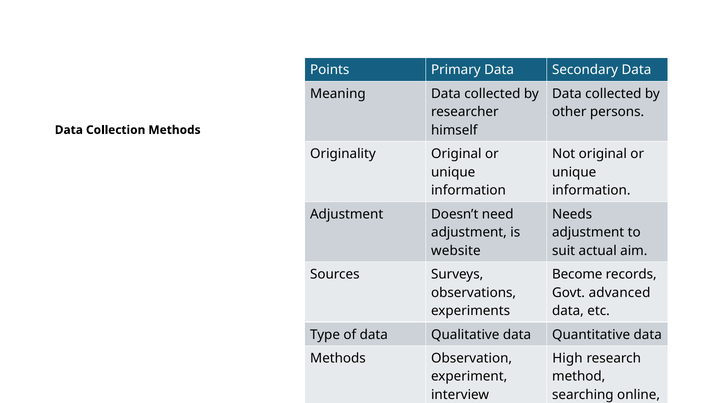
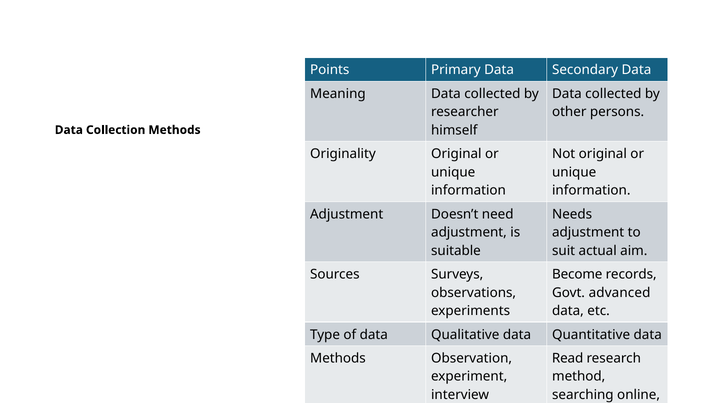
website: website -> suitable (456, 251)
High: High -> Read (568, 359)
